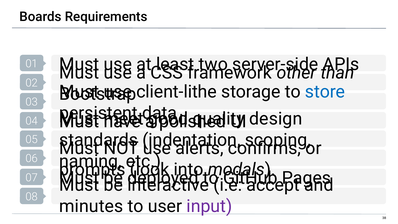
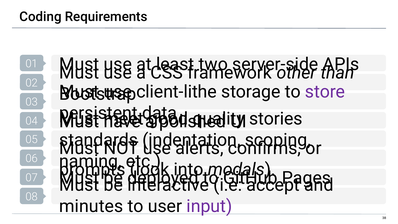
Boards: Boards -> Coding (40, 17)
store colour: blue -> purple (325, 92)
design: design -> stories (276, 119)
